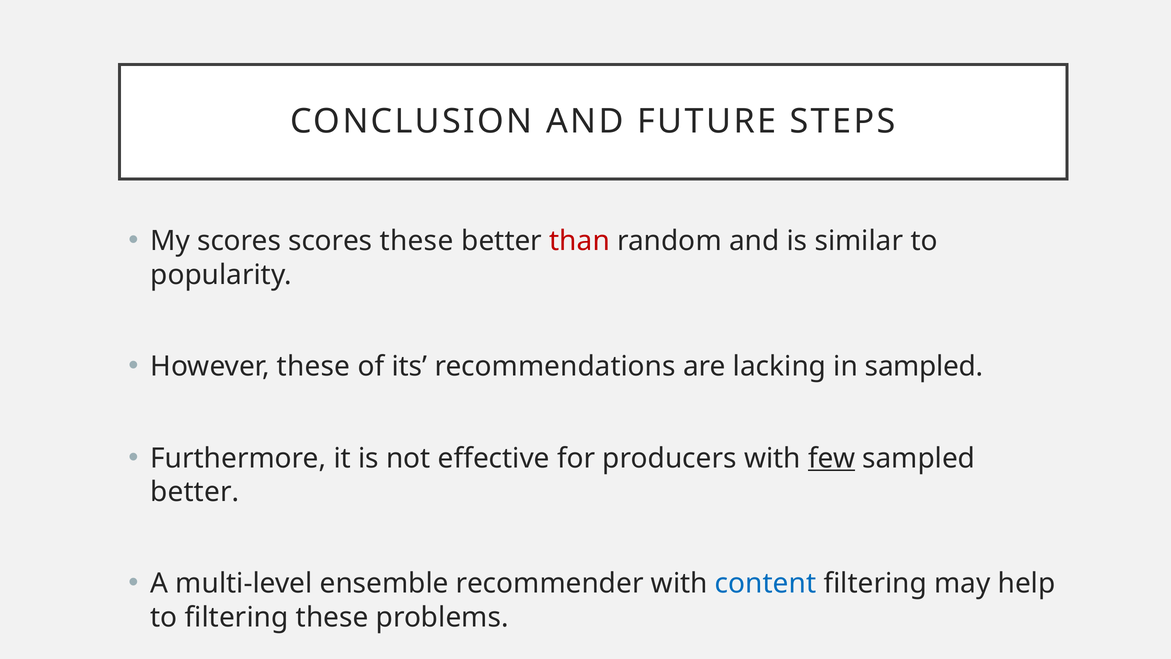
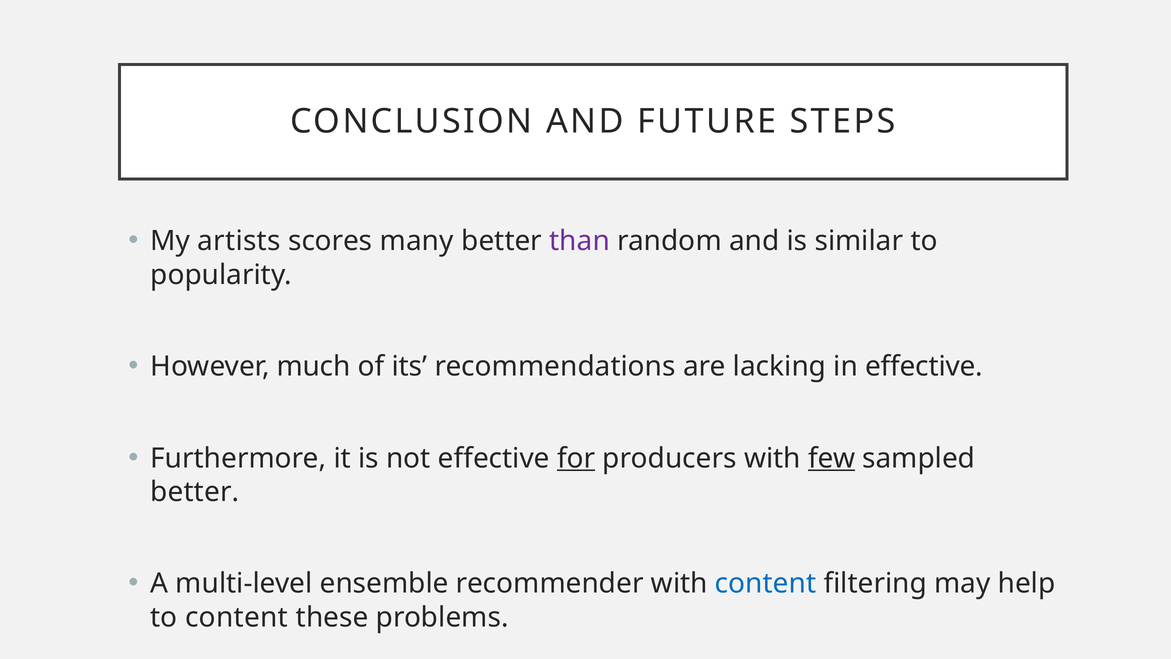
My scores: scores -> artists (239, 241)
scores these: these -> many (417, 241)
than colour: red -> purple (580, 241)
However these: these -> much (314, 366)
in sampled: sampled -> effective (924, 366)
for underline: none -> present (576, 458)
to filtering: filtering -> content (236, 617)
